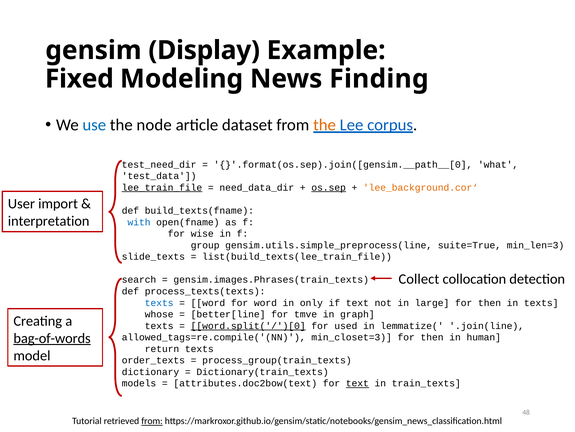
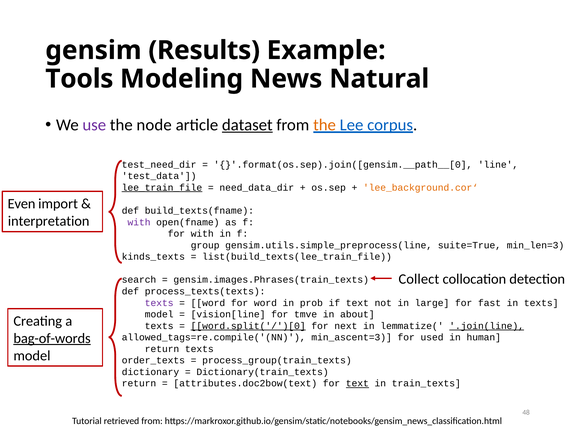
Display: Display -> Results (204, 50)
Fixed: Fixed -> Tools (79, 79)
Finding: Finding -> Natural (379, 79)
use colour: blue -> purple (94, 125)
dataset underline: none -> present (247, 125)
what: what -> line (498, 164)
os.sep underline: present -> none (329, 187)
User: User -> Even (22, 204)
with colour: blue -> purple (139, 222)
for wise: wise -> with (202, 233)
slide_texts: slide_texts -> kinds_texts (153, 256)
texts colour: blue -> purple (159, 302)
only: only -> prob (311, 302)
then: then -> fast (490, 302)
whose: whose -> model (159, 314)
better[line: better[line -> vision[line (228, 314)
graph: graph -> about (357, 314)
used: used -> next (346, 325)
.join(line underline: none -> present (487, 325)
min_closet=3: min_closet=3 -> min_ascent=3 (352, 337)
then: then -> used (432, 337)
models: models -> return (139, 383)
from underline: present -> none (152, 420)
